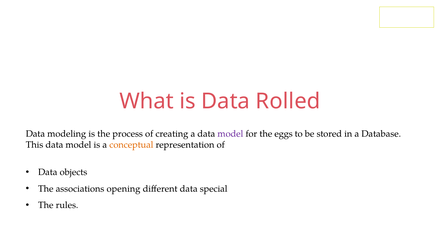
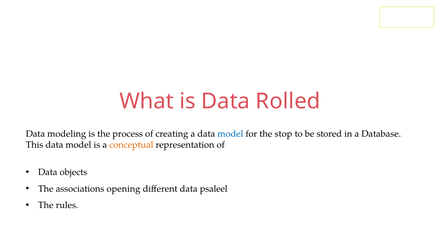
model colour: purple -> blue (230, 134)
eggs: eggs -> stop (283, 134)
special: special -> psaleel (214, 189)
